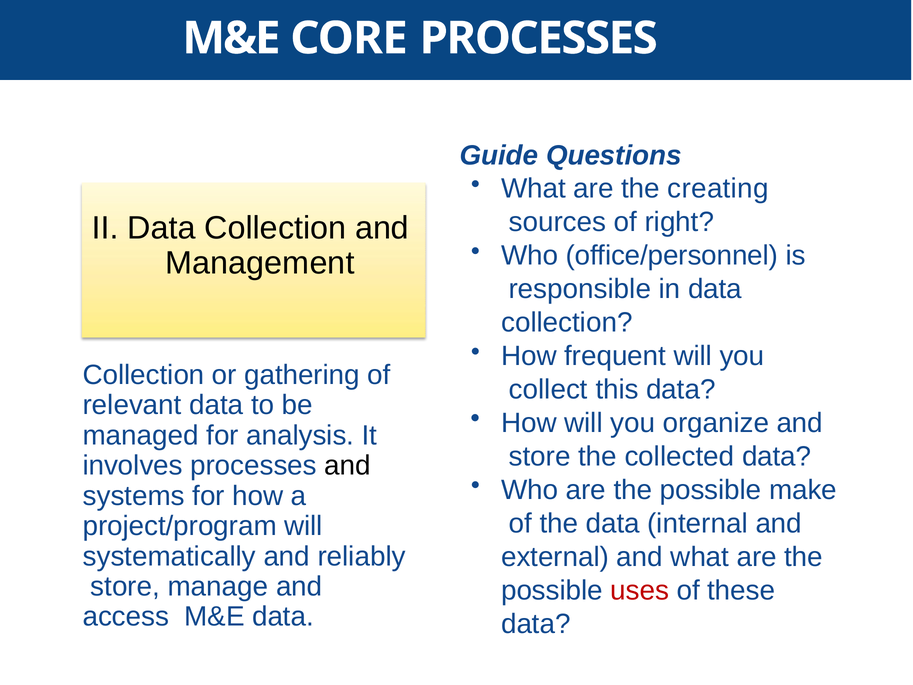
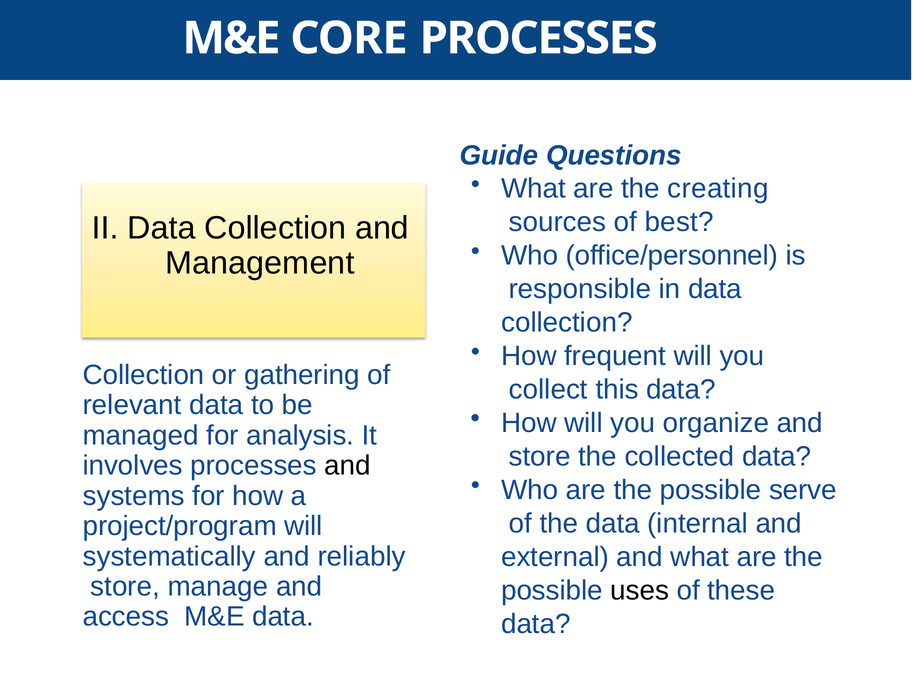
right: right -> best (679, 222)
make: make -> serve (803, 490)
uses colour: red -> black (640, 590)
